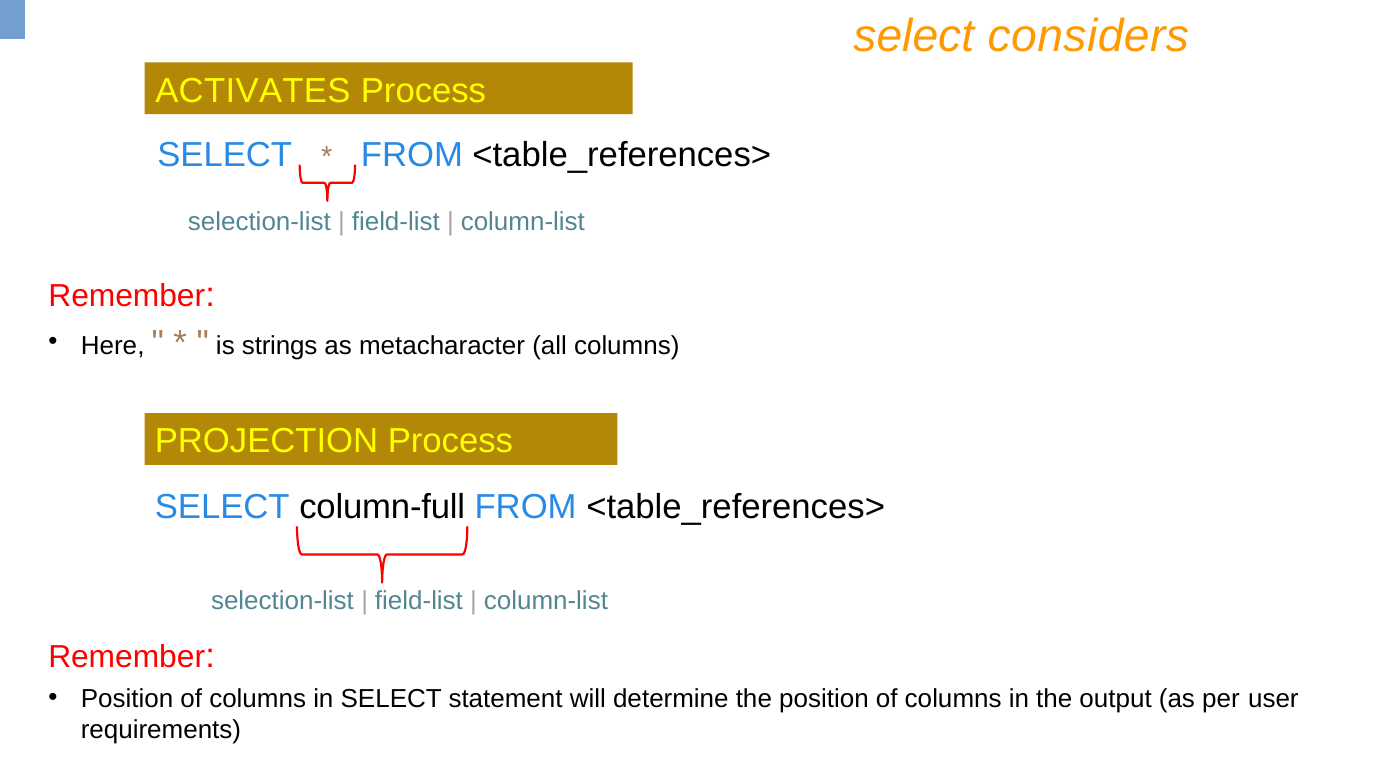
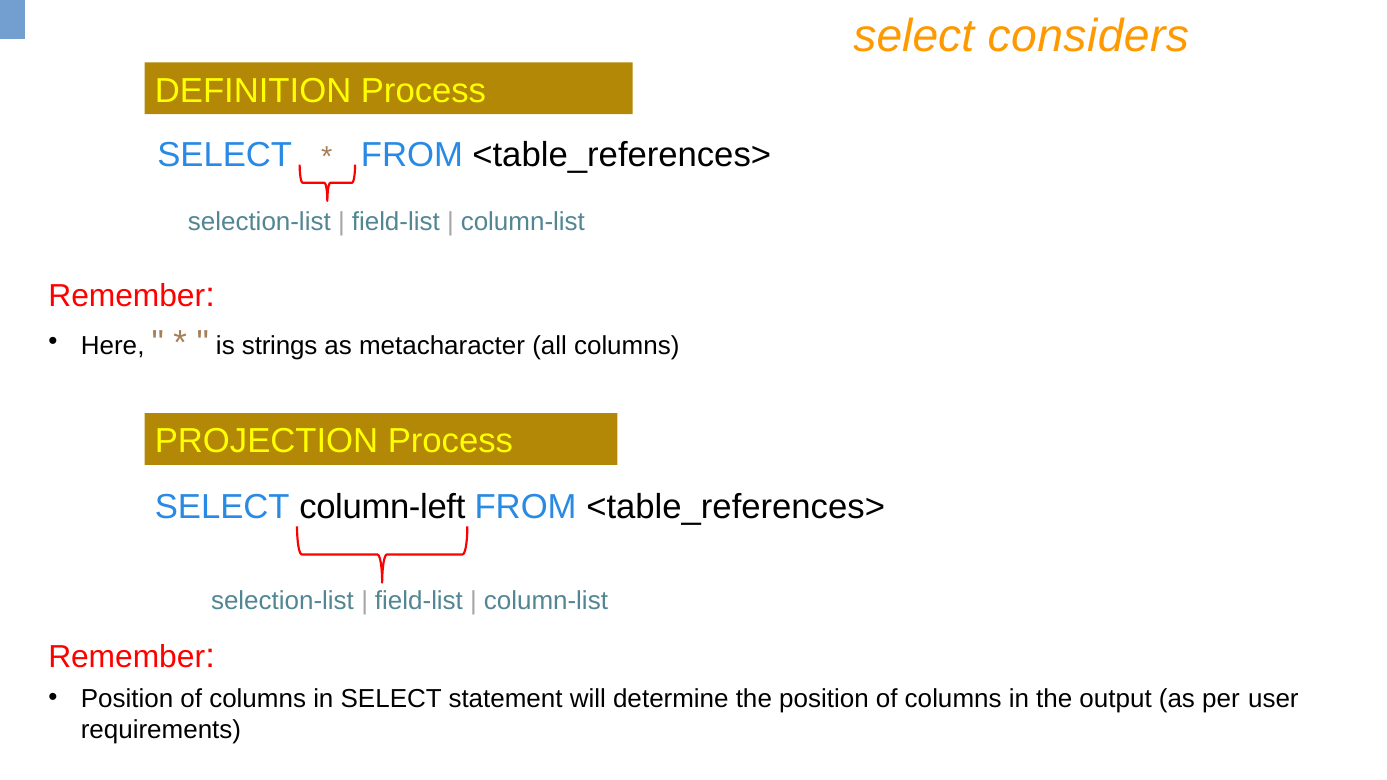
ACTIVATES: ACTIVATES -> DEFINITION (253, 91)
column-full: column-full -> column-left (382, 507)
